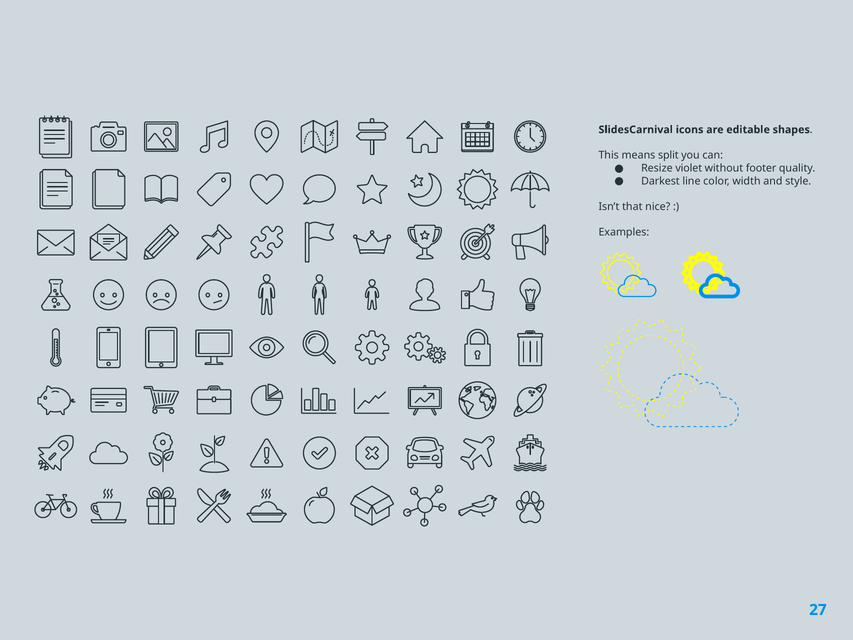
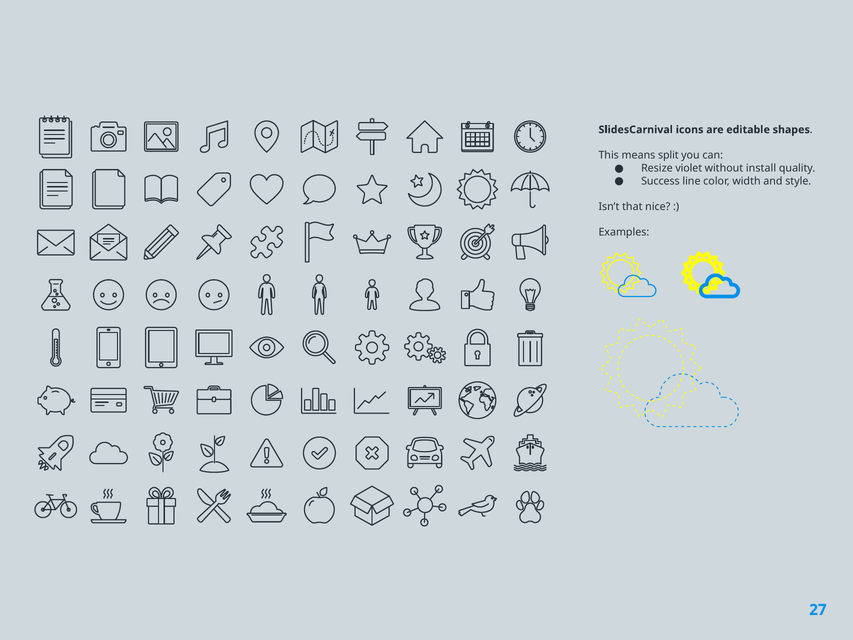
footer: footer -> install (761, 168)
Darkest: Darkest -> Success (660, 181)
